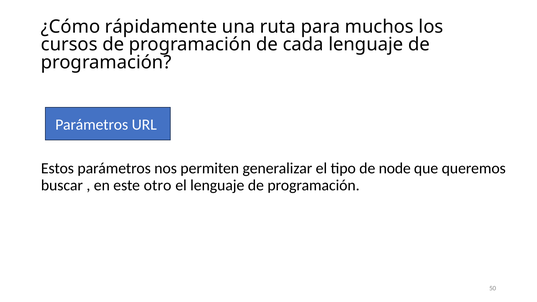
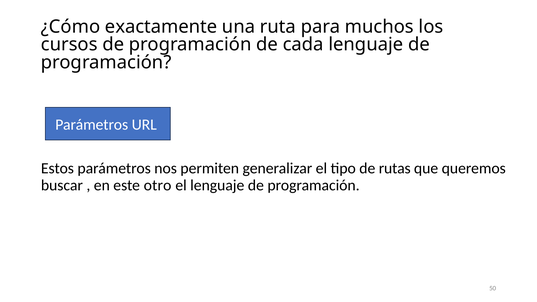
rápidamente: rápidamente -> exactamente (161, 27)
node: node -> rutas (395, 168)
